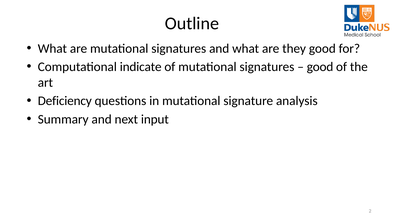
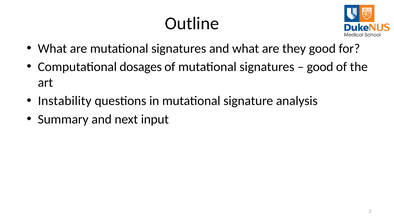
indicate: indicate -> dosages (141, 67)
Deficiency: Deficiency -> Instability (65, 101)
